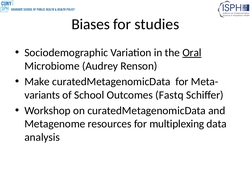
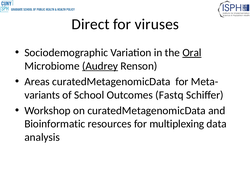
Biases: Biases -> Direct (91, 24)
studies: studies -> viruses (157, 24)
Audrey underline: none -> present (100, 66)
Make: Make -> Areas (37, 82)
Metagenome: Metagenome -> Bioinformatic (55, 124)
